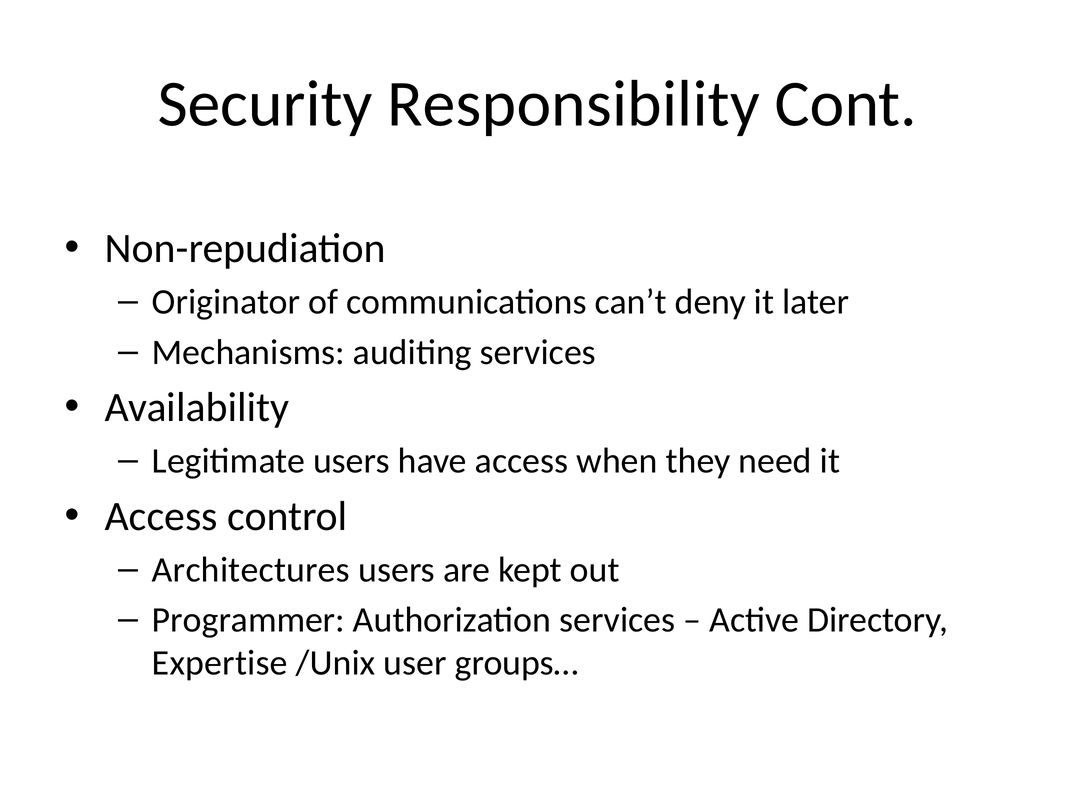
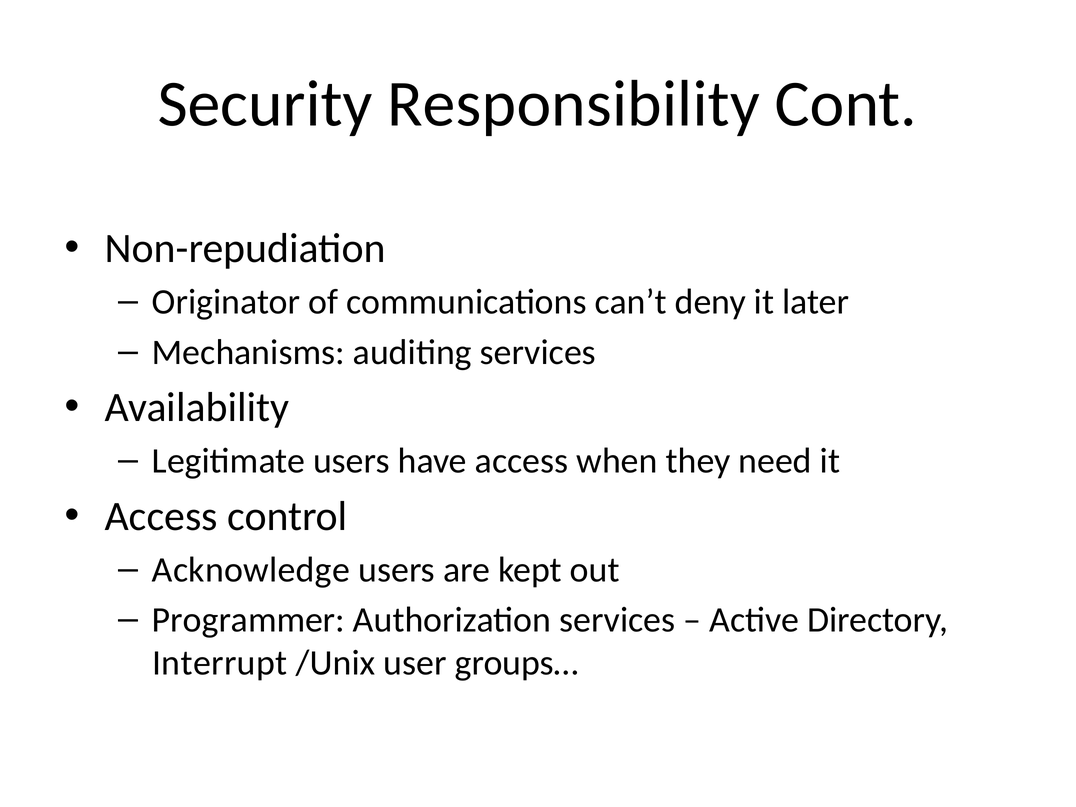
Architectures: Architectures -> Acknowledge (251, 570)
Expertise: Expertise -> Interrupt (220, 663)
